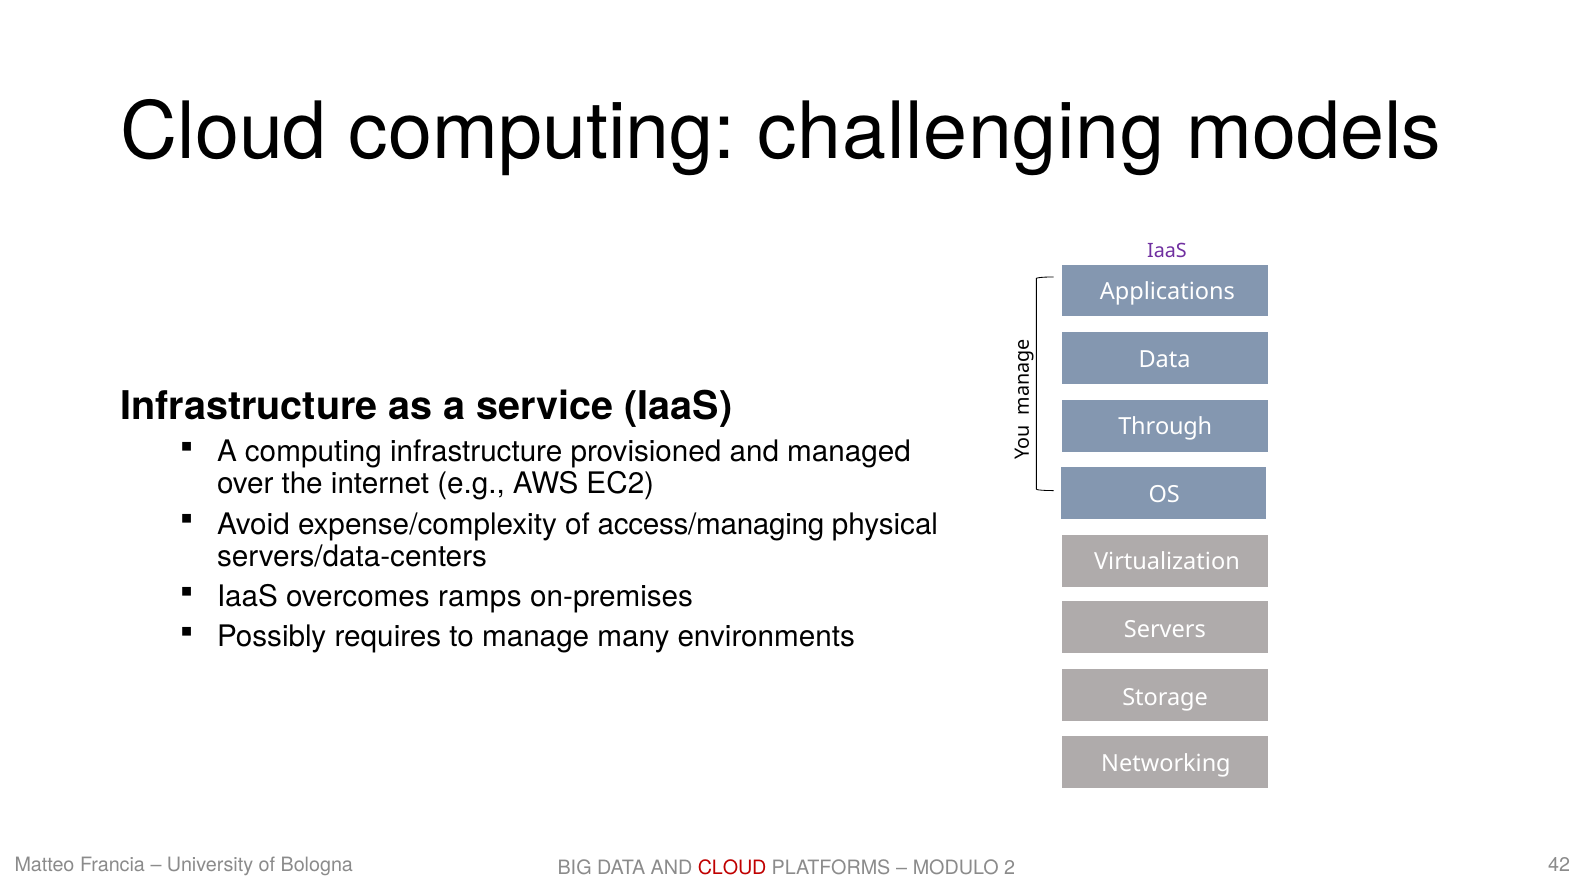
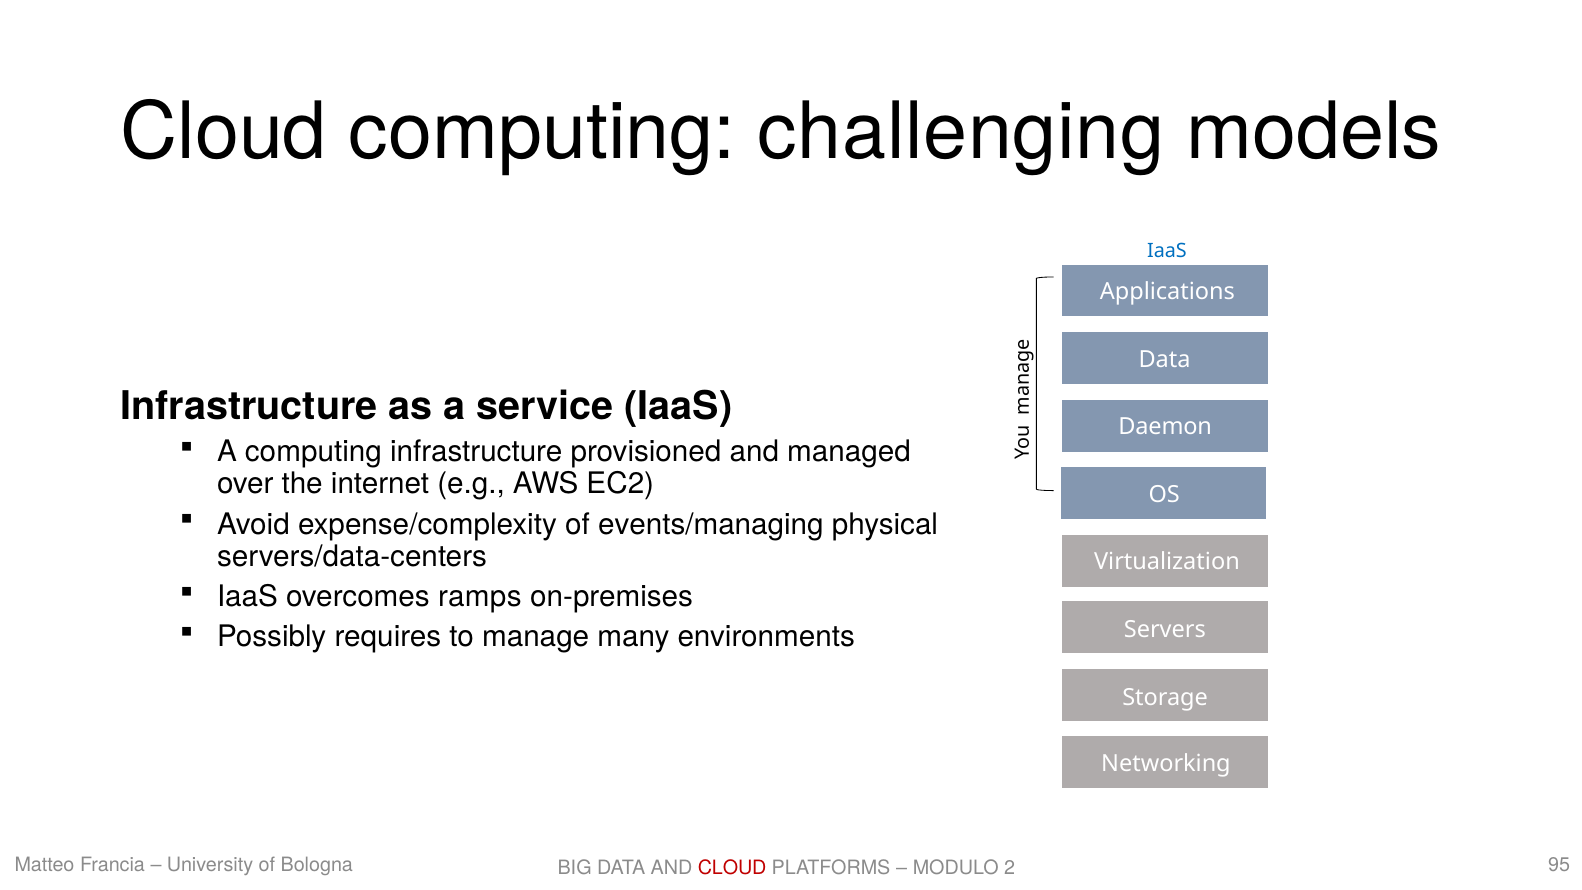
IaaS colour: purple -> blue (1167, 251)
Through: Through -> Daemon (1165, 427)
access/managing: access/managing -> events/managing (711, 524)
42: 42 -> 95 (1559, 865)
